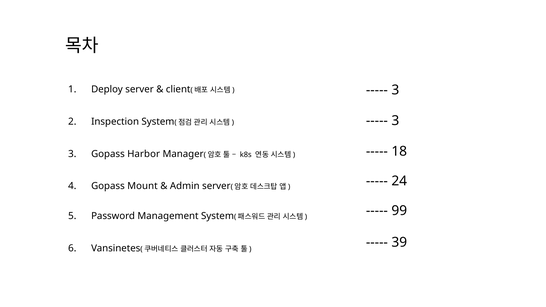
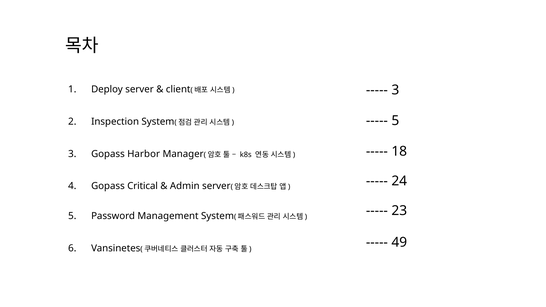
3: 3 -> 5 (395, 121)
Mount: Mount -> Critical (143, 186)
99: 99 -> 23 (399, 211)
39: 39 -> 49 (399, 242)
